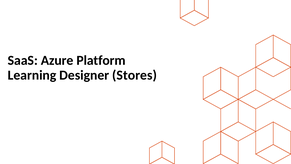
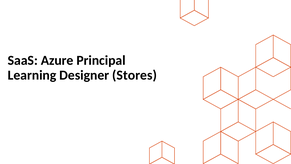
Platform: Platform -> Principal (101, 60)
